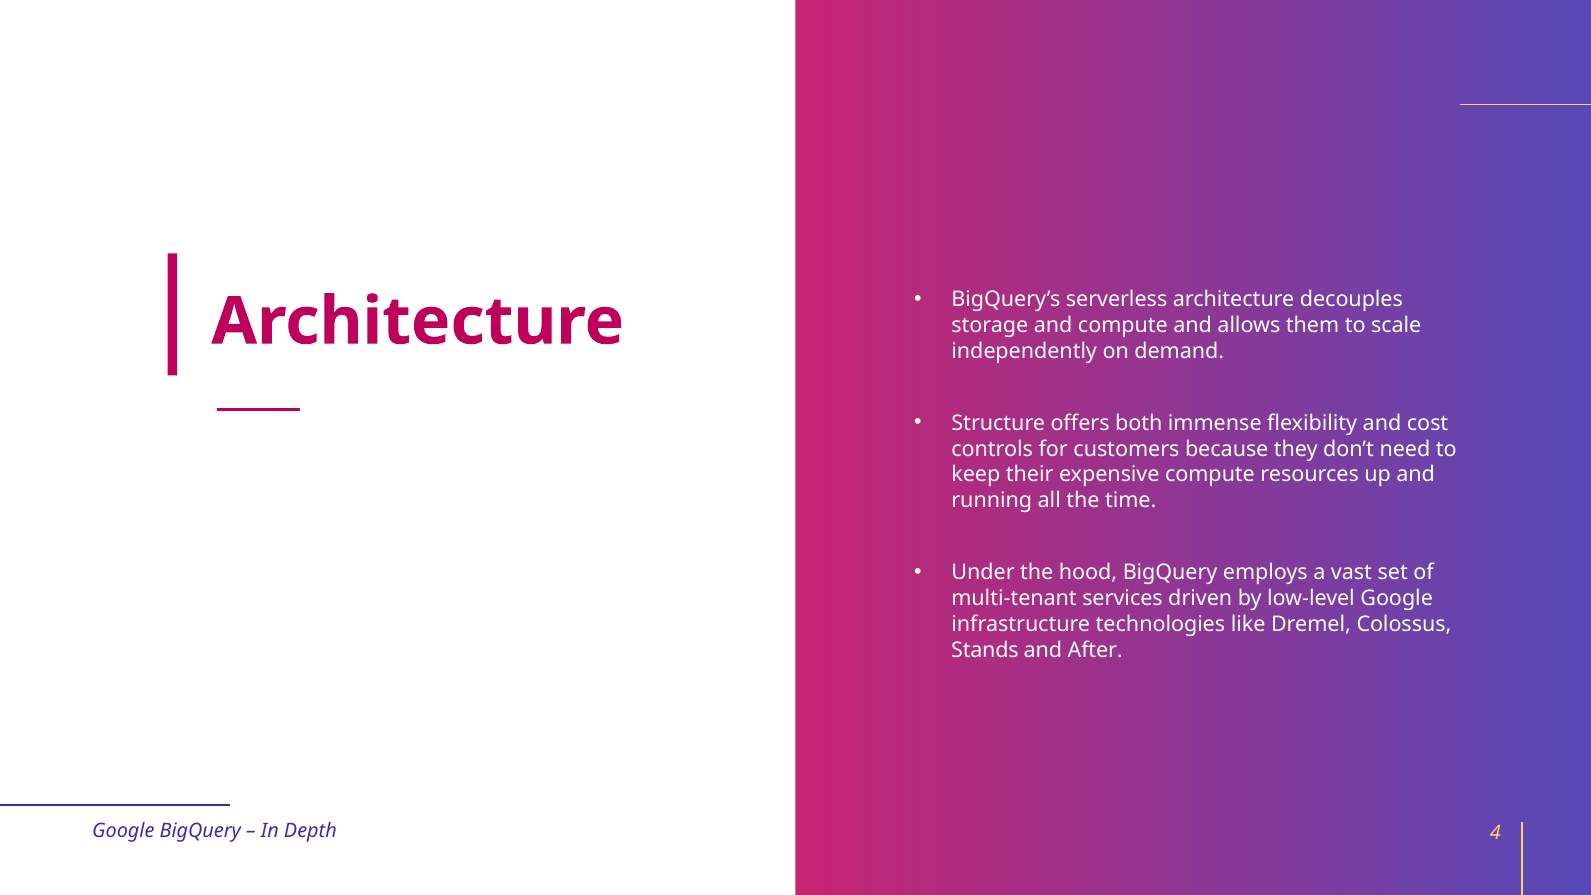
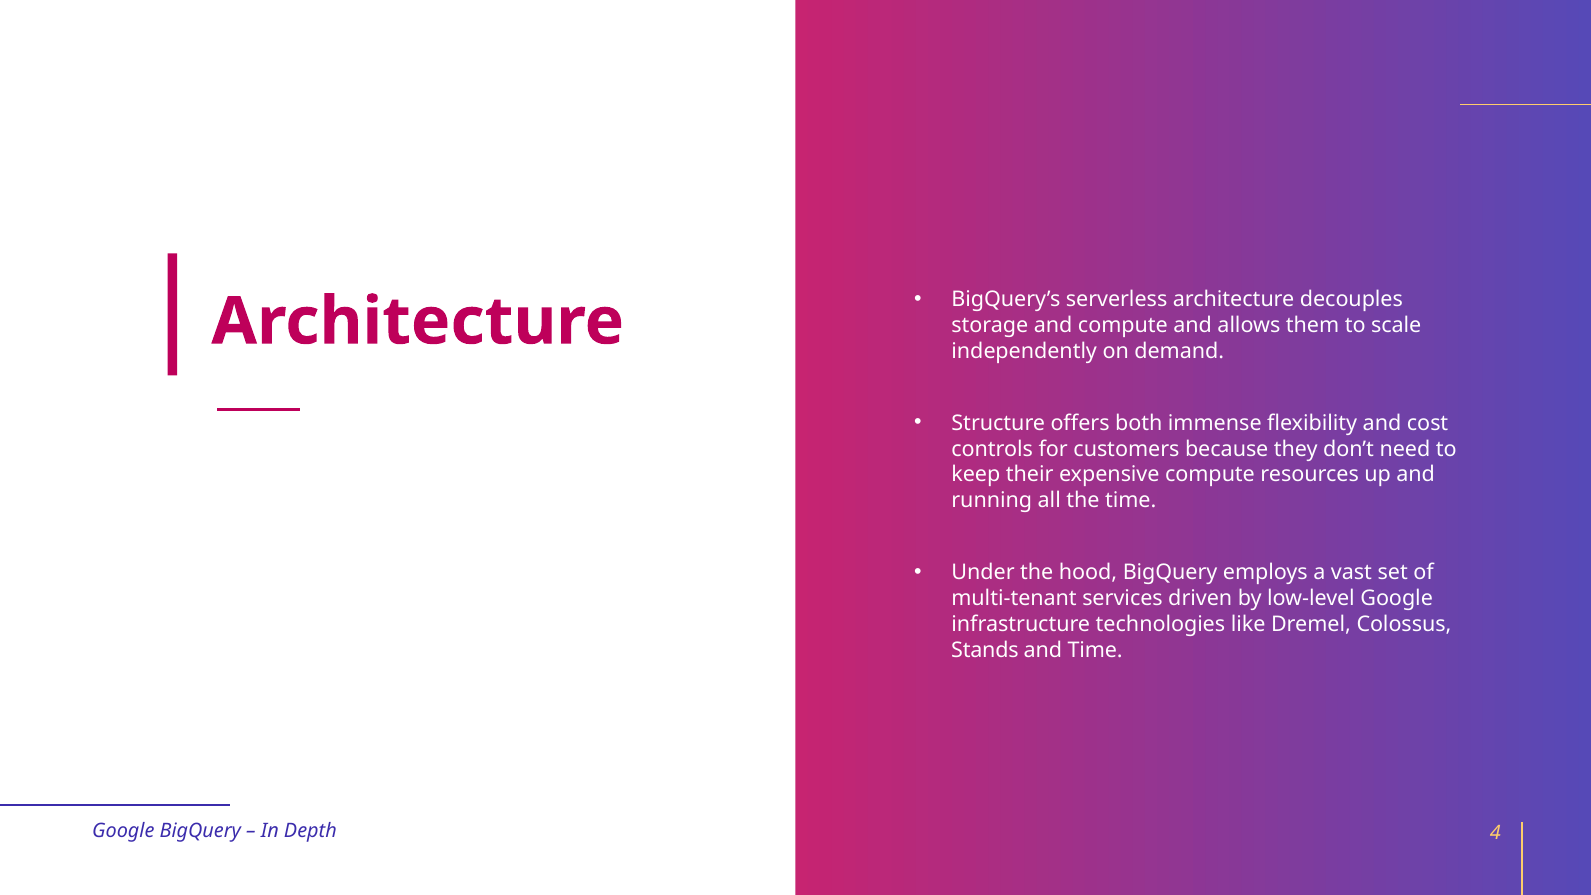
and After: After -> Time (1095, 650)
